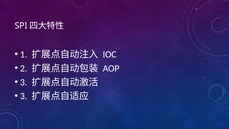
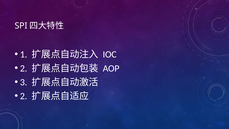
3: 3 -> 2 (24, 96)
